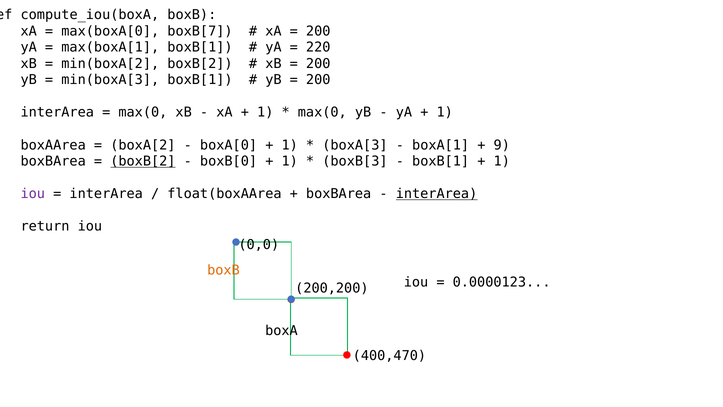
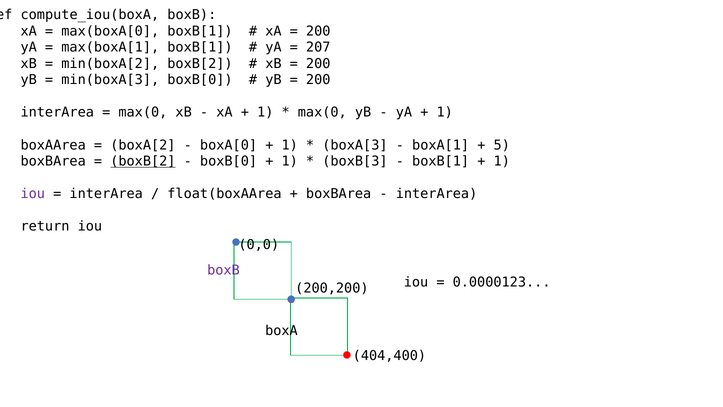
max(boxA[0 boxB[7: boxB[7 -> boxB[1 (200, 31)
220: 220 -> 207 (318, 47)
min(boxA[3 boxB[1: boxB[1 -> boxB[0 (200, 80)
9: 9 -> 5 (502, 145)
interArea underline: present -> none (437, 194)
boxB colour: orange -> purple (223, 270)
400,470: 400,470 -> 404,400 (389, 355)
